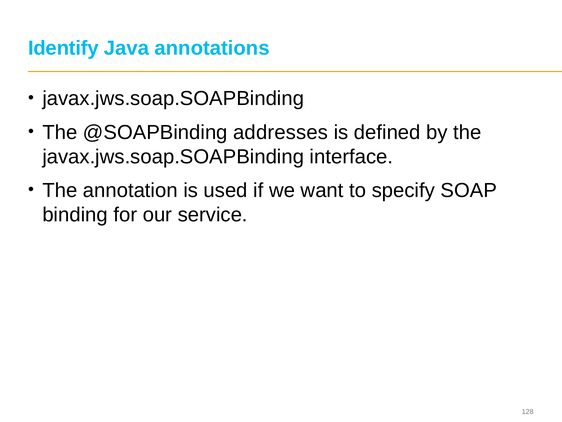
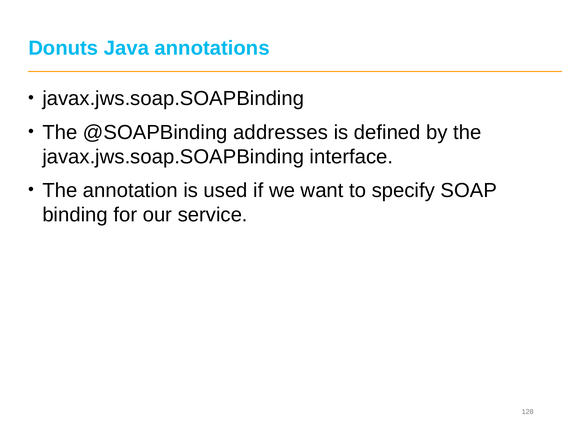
Identify: Identify -> Donuts (63, 48)
